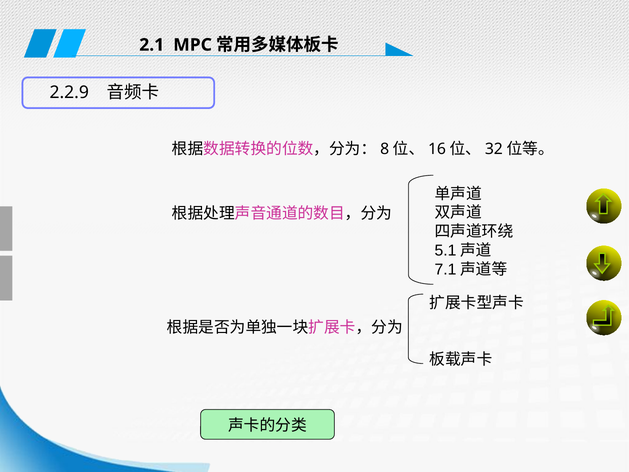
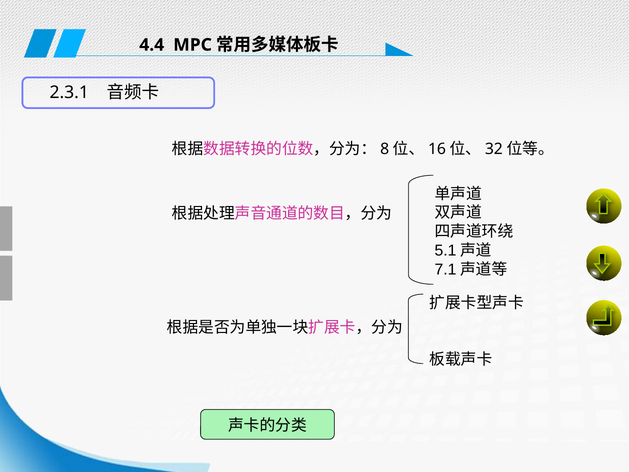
2.1: 2.1 -> 4.4 (152, 45)
2.2.9: 2.2.9 -> 2.3.1 (69, 92)
